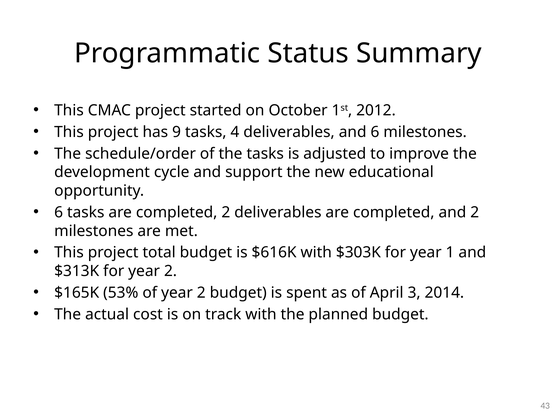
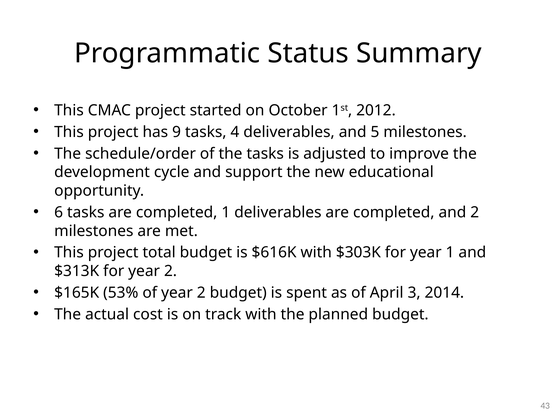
and 6: 6 -> 5 (375, 132)
completed 2: 2 -> 1 (226, 212)
